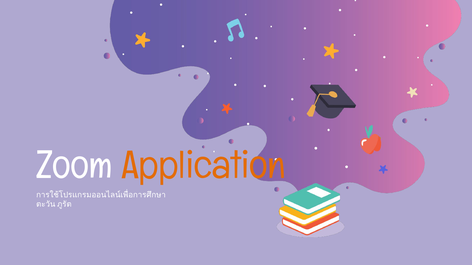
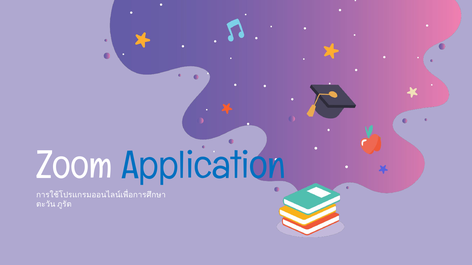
Application colour: orange -> blue (203, 165)
